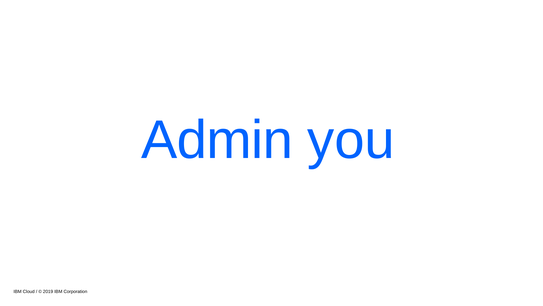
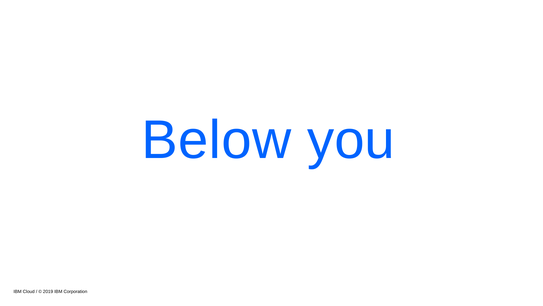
Admin: Admin -> Below (217, 140)
